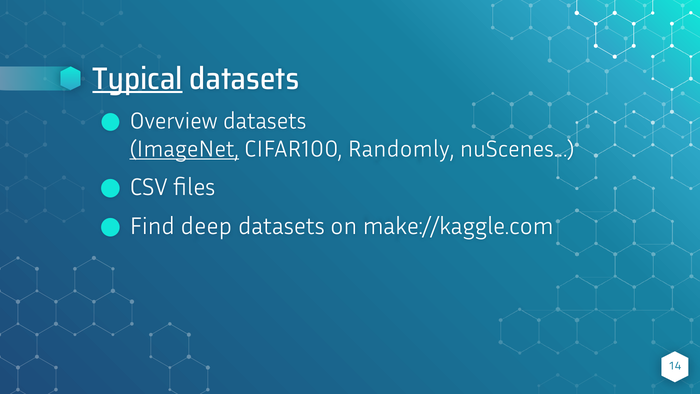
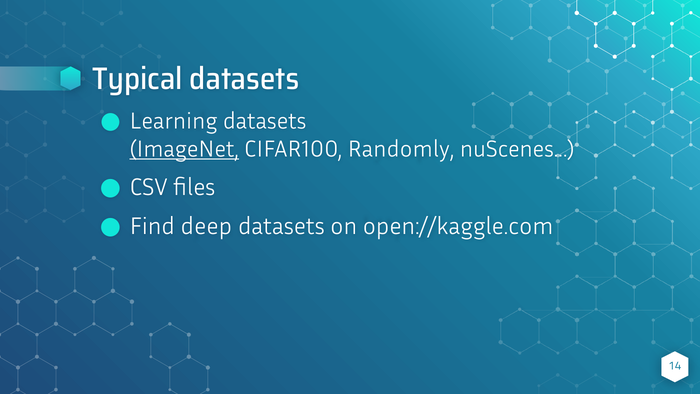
Typical underline: present -> none (138, 79)
Overview: Overview -> Learning (173, 121)
make://kaggle.com: make://kaggle.com -> open://kaggle.com (458, 226)
